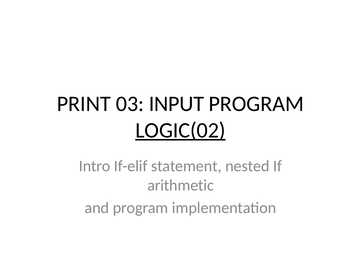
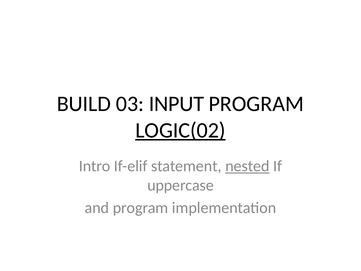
PRINT: PRINT -> BUILD (84, 104)
nested underline: none -> present (247, 166)
arithmetic: arithmetic -> uppercase (181, 185)
